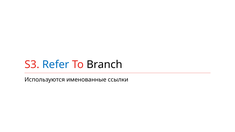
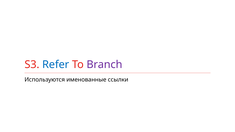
Branch colour: black -> purple (105, 65)
